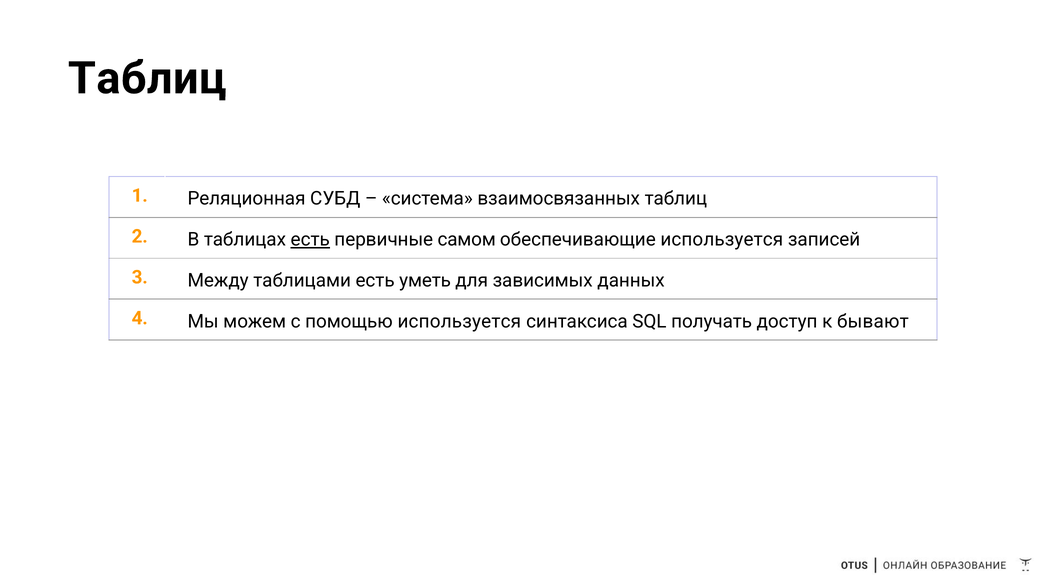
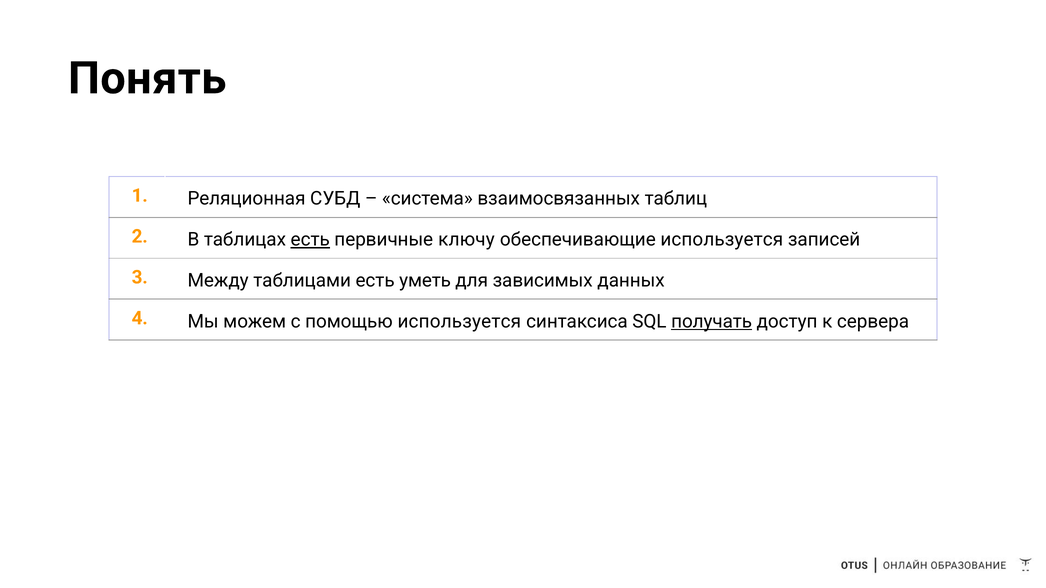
Таблиц: Таблиц -> Понять (147, 78)
самом: самом -> ключу (466, 240)
получать underline: none -> present (712, 322)
бывают: бывают -> сервера (873, 322)
